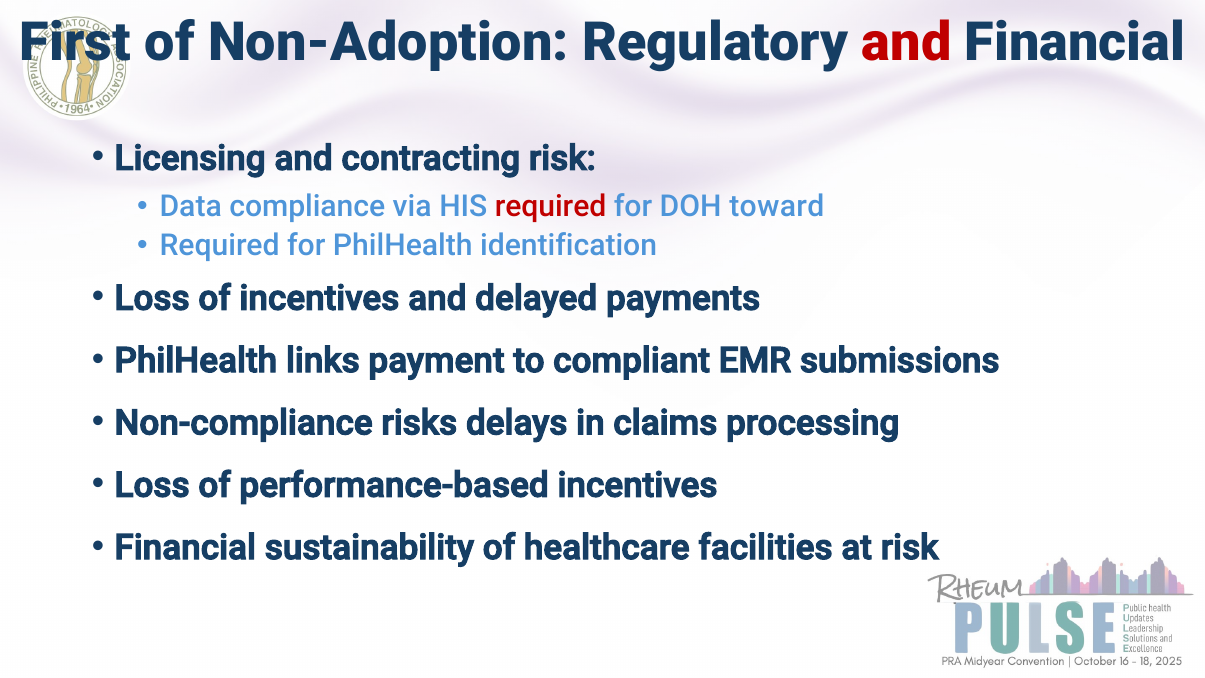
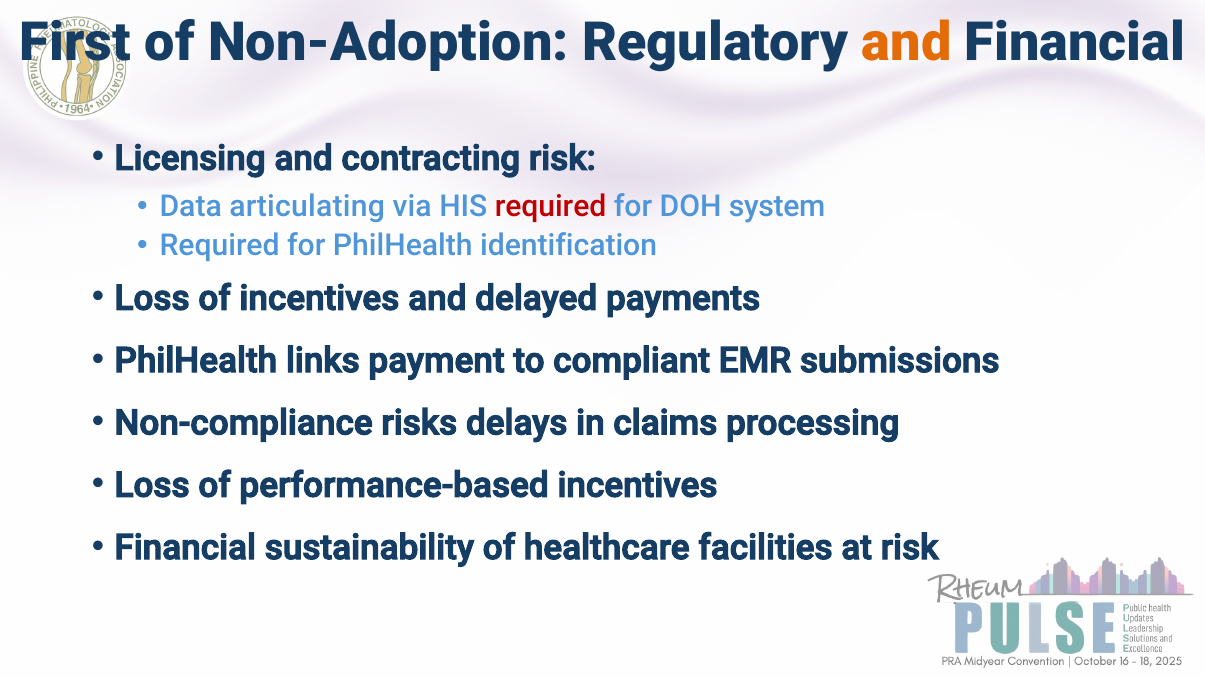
and colour: red -> orange (907, 42)
compliance: compliance -> articulating (307, 207)
toward: toward -> system (777, 207)
